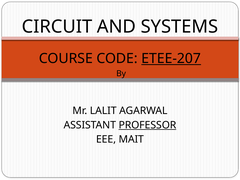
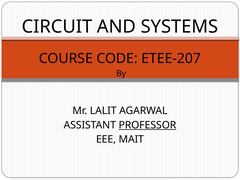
ETEE-207 underline: present -> none (171, 59)
